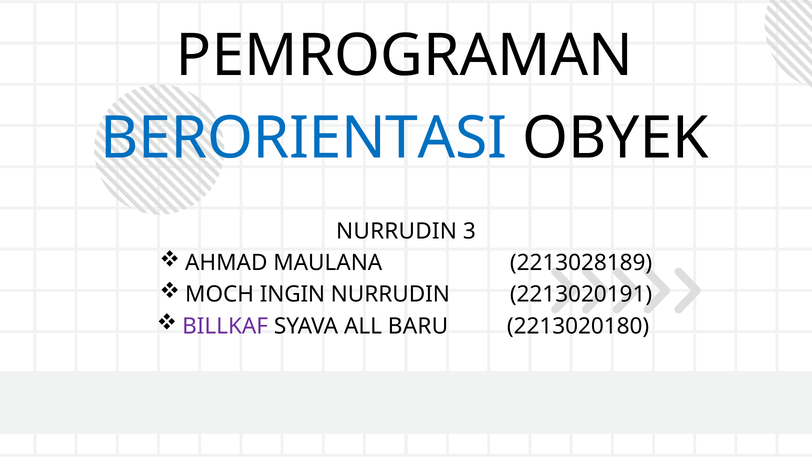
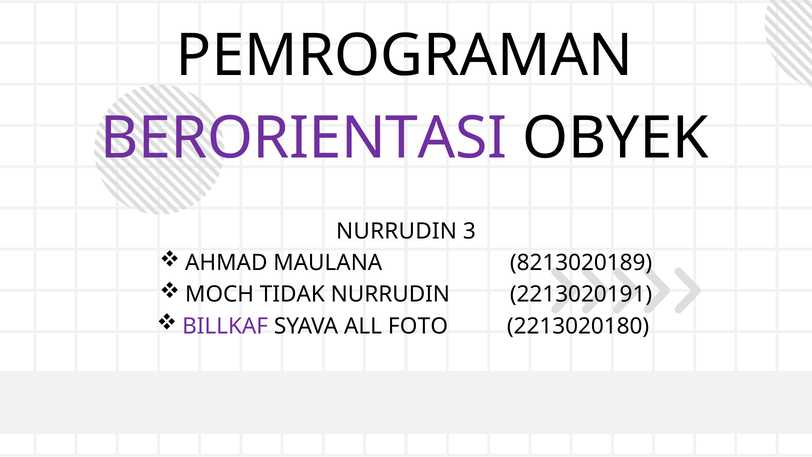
BERORIENTASI colour: blue -> purple (304, 138)
2213028189: 2213028189 -> 8213020189 (581, 263)
INGIN: INGIN -> TIDAK (292, 294)
BARU: BARU -> FOTO (418, 326)
